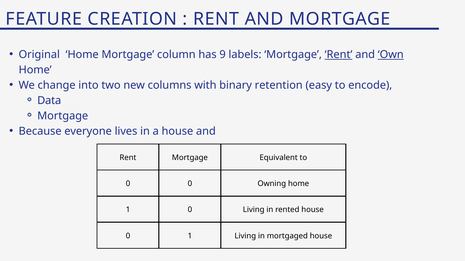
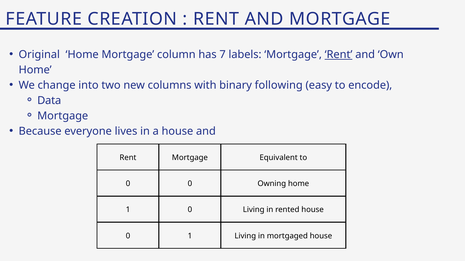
9: 9 -> 7 (223, 55)
Own underline: present -> none (391, 55)
retention: retention -> following (279, 85)
